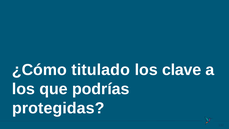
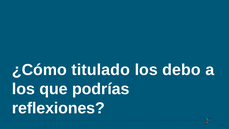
clave: clave -> debo (181, 70)
protegidas: protegidas -> reflexiones (58, 108)
